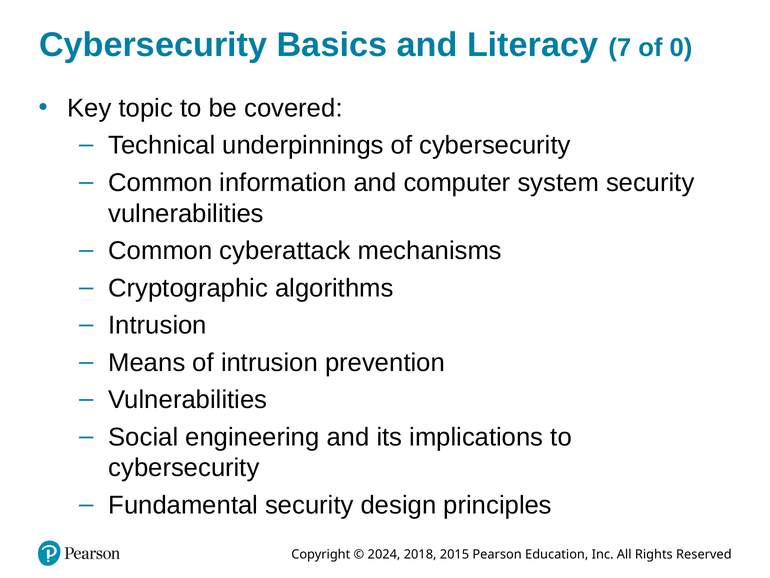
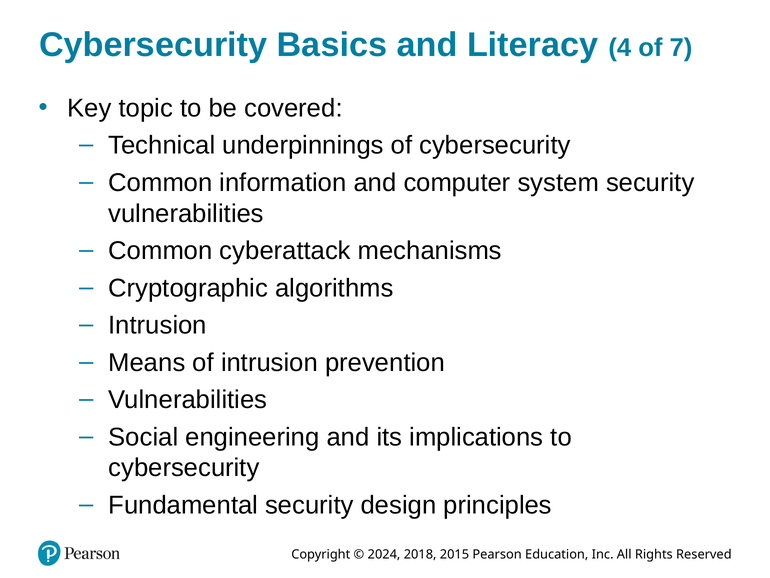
7: 7 -> 4 (620, 48)
0: 0 -> 7 (681, 48)
